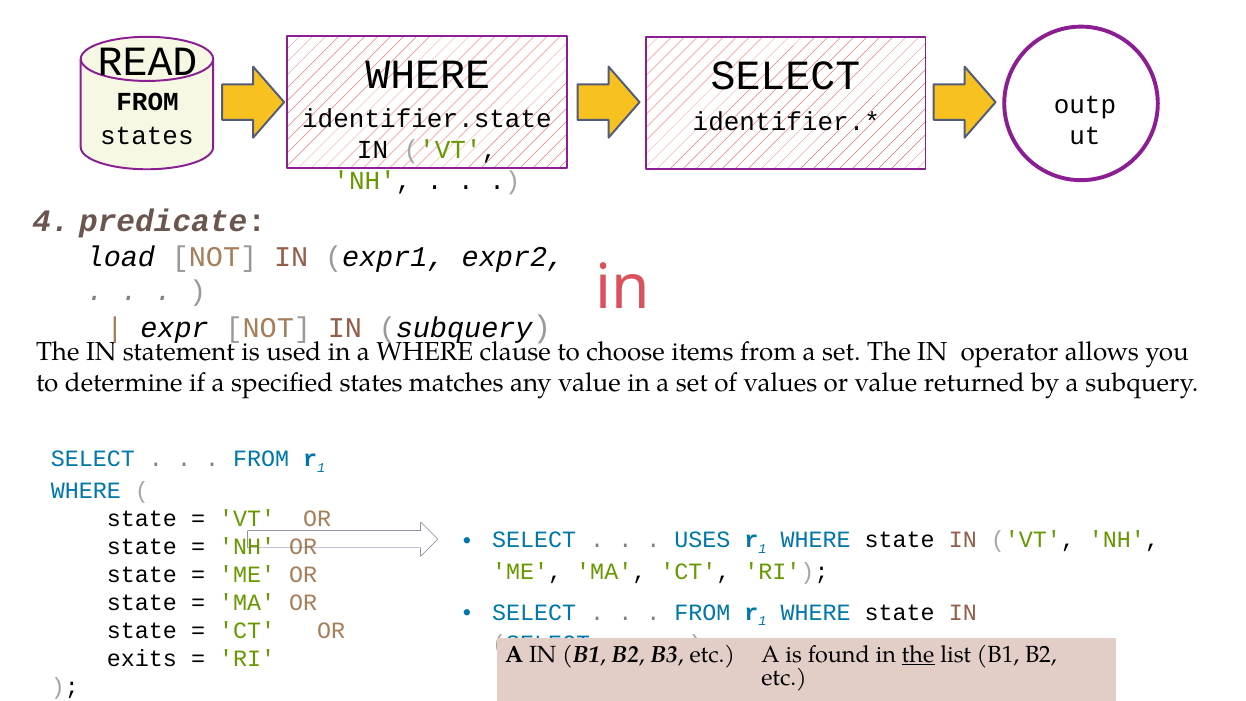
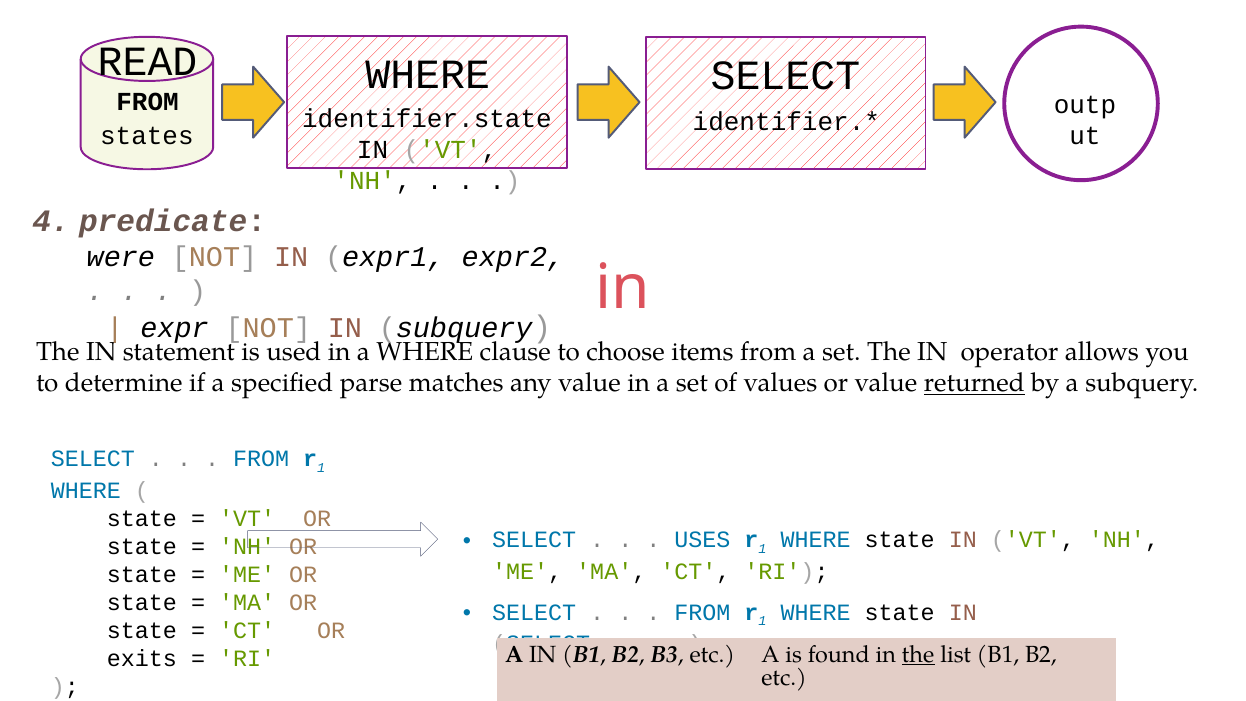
load: load -> were (121, 257)
specified states: states -> parse (371, 383)
returned underline: none -> present (974, 383)
